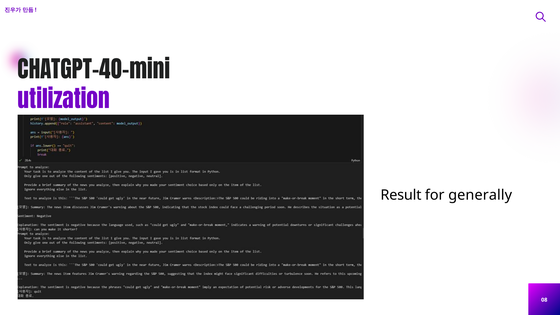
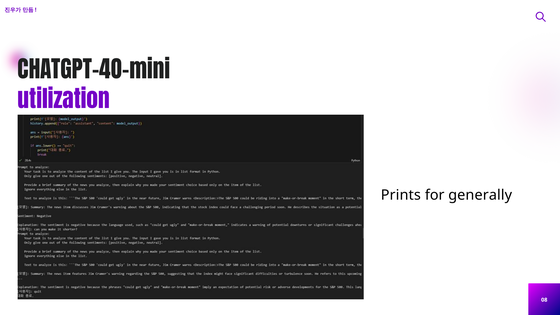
Result: Result -> Prints (401, 195)
